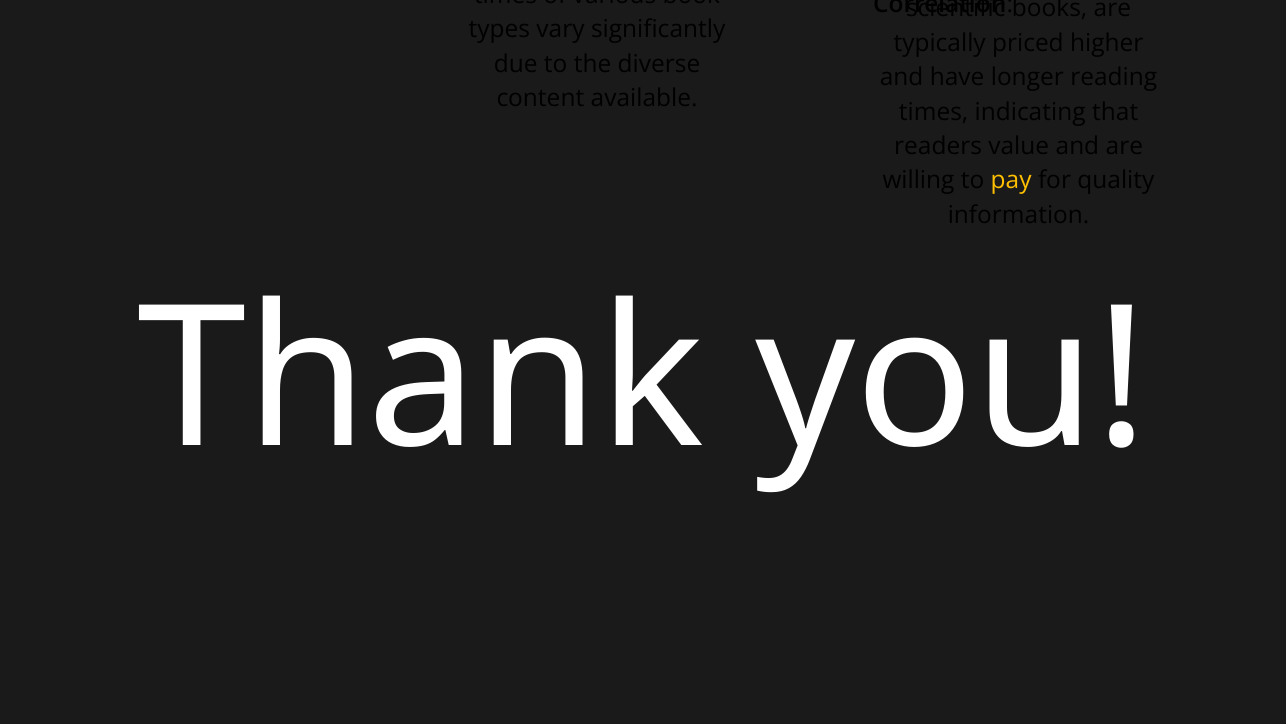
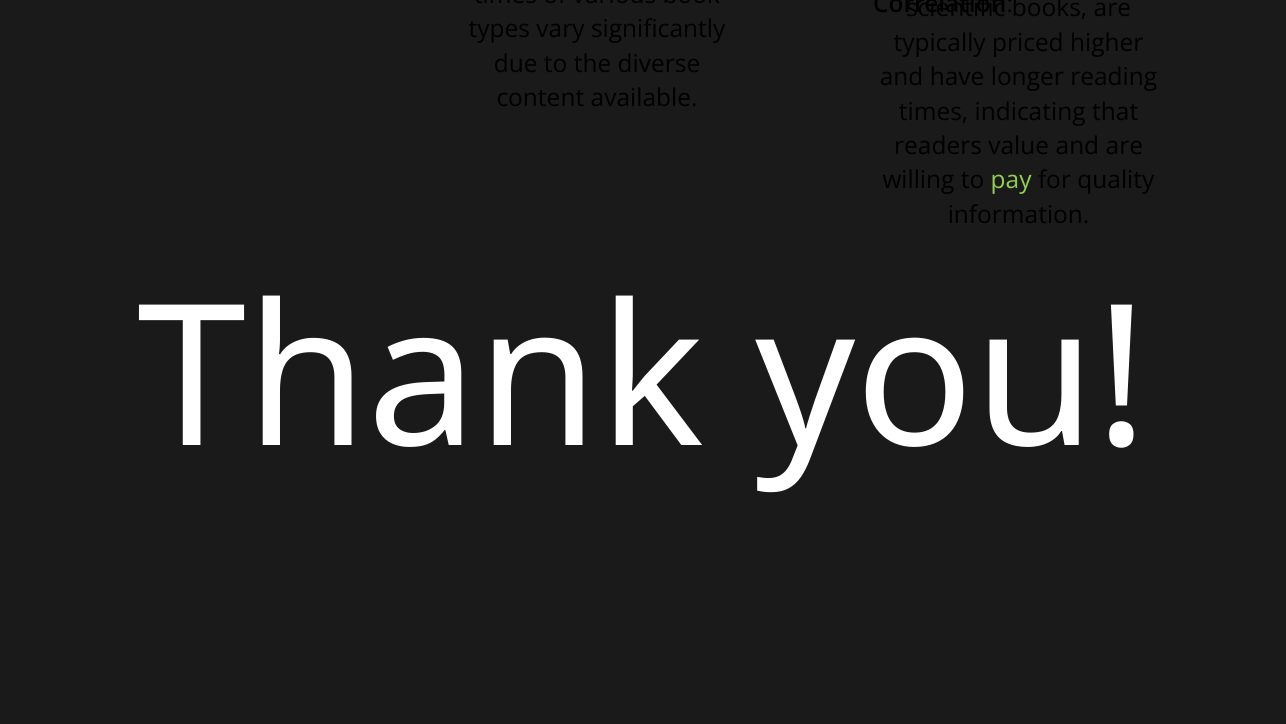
pay colour: yellow -> light green (1011, 180)
